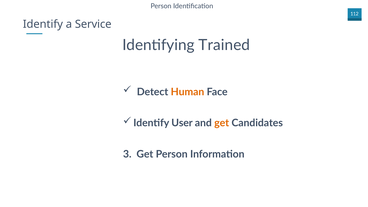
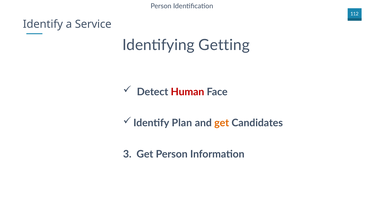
Trained: Trained -> Getting (224, 45)
Human colour: orange -> red (187, 92)
User: User -> Plan (182, 123)
